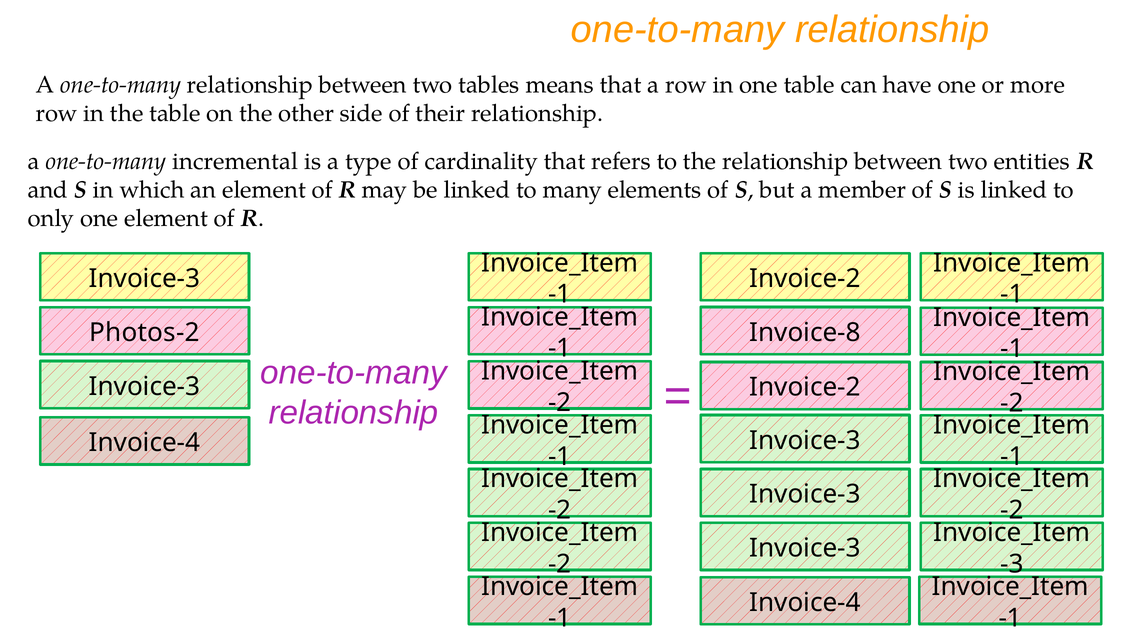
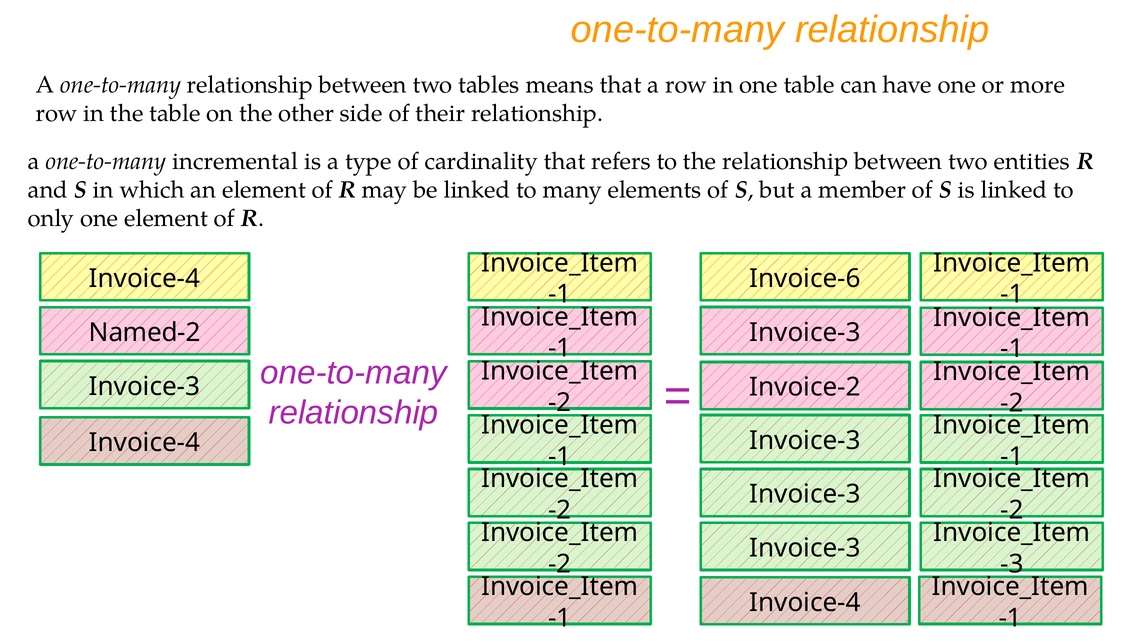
Invoice-3: Invoice-3 -> Invoice-4 (145, 279)
Invoice-2: Invoice-2 -> Invoice-6 (805, 279)
Invoice-8: Invoice-8 -> Invoice-3 (805, 332)
Photos-2: Photos-2 -> Named-2 (145, 332)
